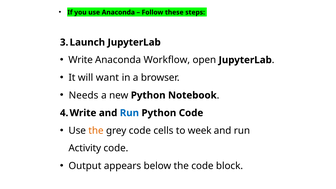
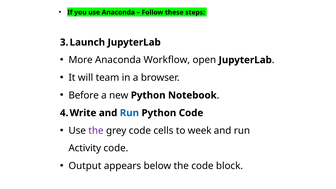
Write: Write -> More (81, 60)
want: want -> team (107, 78)
Needs: Needs -> Before (84, 95)
the colour: orange -> purple (96, 131)
